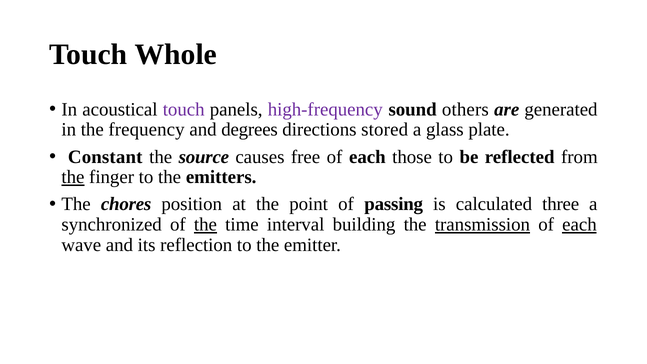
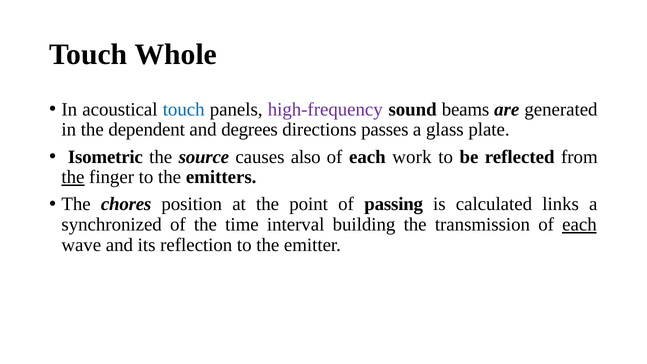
touch colour: purple -> blue (184, 109)
others: others -> beams (466, 109)
frequency: frequency -> dependent (147, 130)
stored: stored -> passes (385, 130)
Constant: Constant -> Isometric (105, 157)
free: free -> also (306, 157)
those: those -> work (412, 157)
three: three -> links (561, 204)
the underline: present -> none (205, 225)
transmission underline: present -> none (482, 225)
